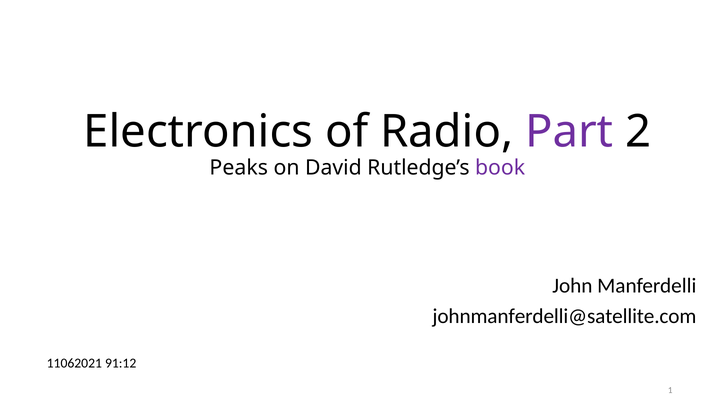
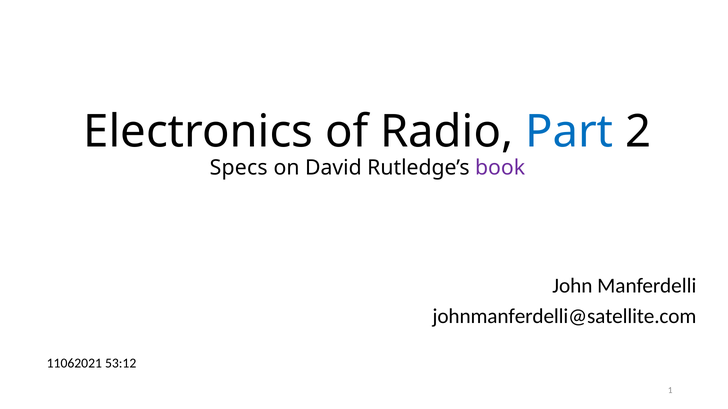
Part colour: purple -> blue (569, 132)
Peaks: Peaks -> Specs (239, 168)
91:12: 91:12 -> 53:12 (121, 364)
